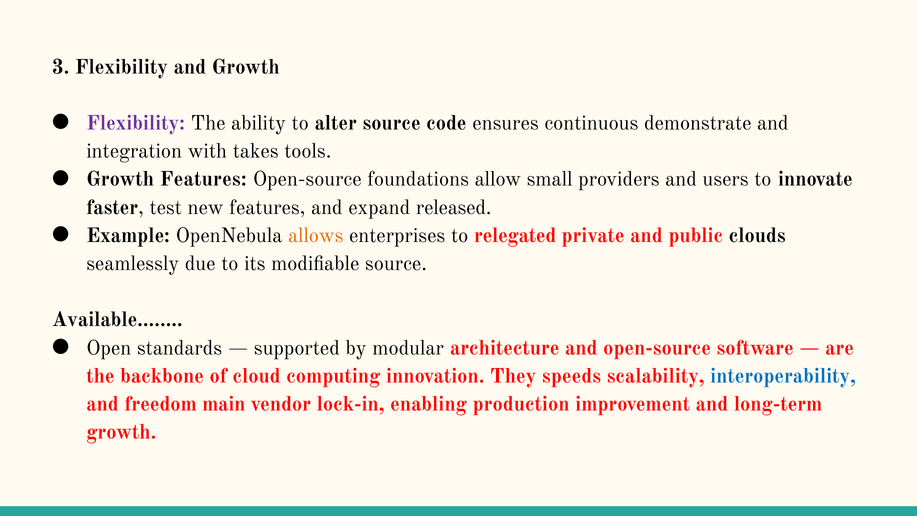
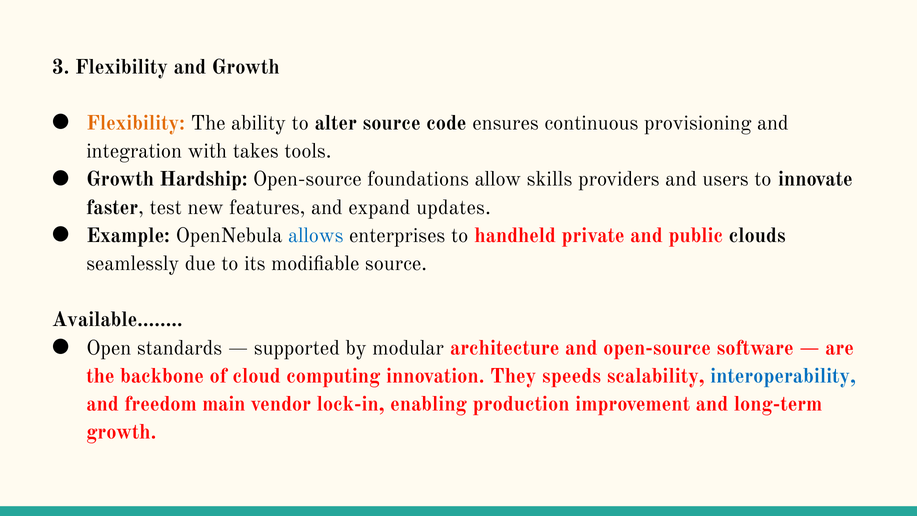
Flexibility colour: purple -> orange (136, 123)
demonstrate: demonstrate -> provisioning (698, 123)
Growth Features: Features -> Hardship (203, 179)
small: small -> skills (550, 179)
released: released -> updates (454, 207)
allows colour: orange -> blue (316, 235)
relegated: relegated -> handheld (515, 235)
